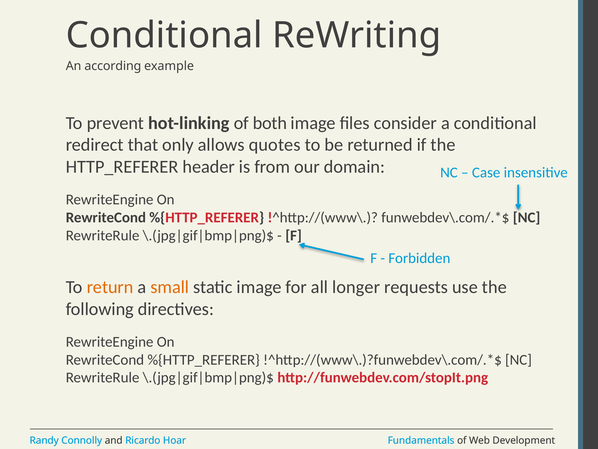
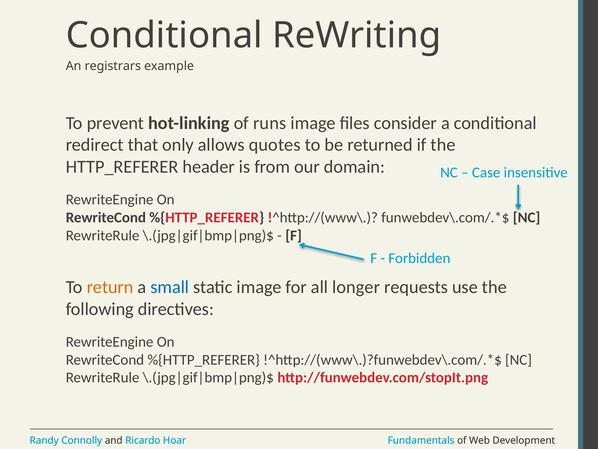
according: according -> registrars (113, 66)
both: both -> runs (270, 123)
small colour: orange -> blue (170, 287)
